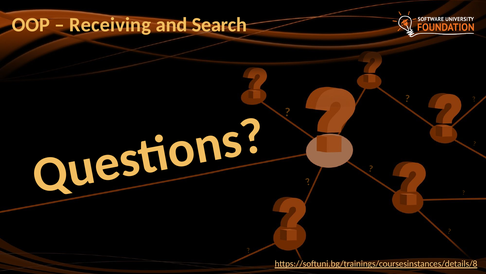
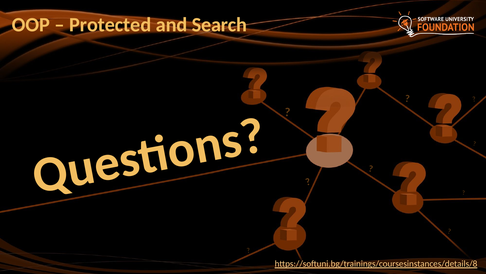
Receiving: Receiving -> Protected (110, 25)
